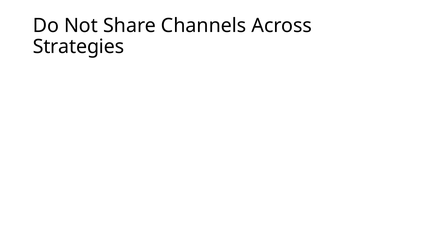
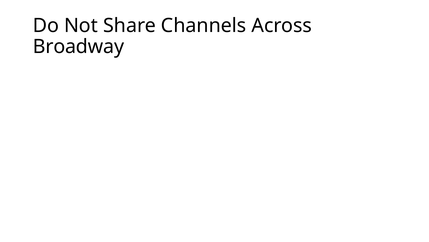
Strategies: Strategies -> Broadway (78, 47)
